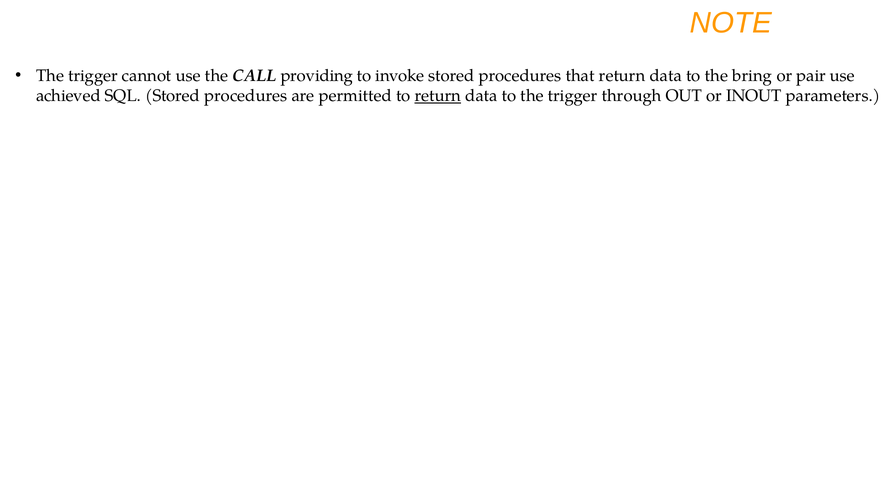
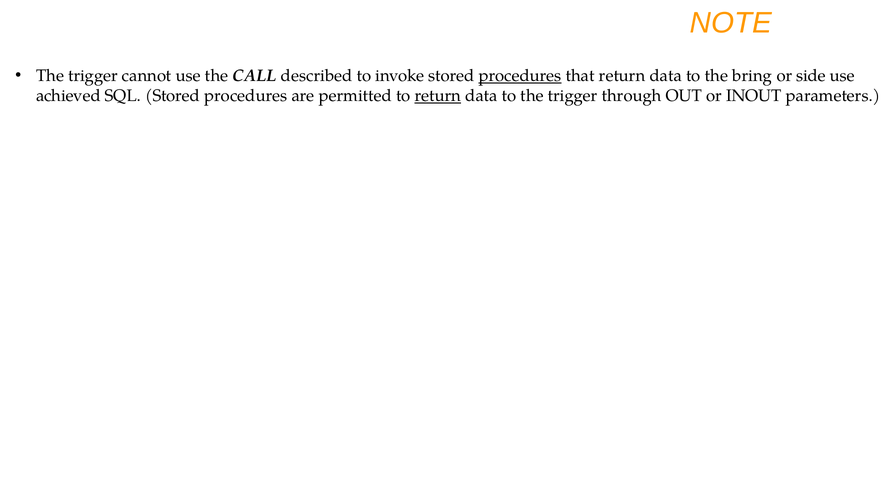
providing: providing -> described (317, 76)
procedures underline: none -> present (520, 76)
pair: pair -> side (811, 76)
